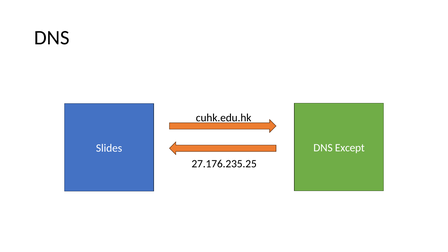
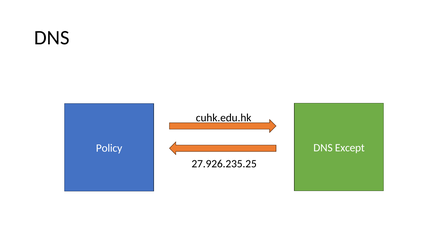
Slides: Slides -> Policy (109, 148)
27.176.235.25: 27.176.235.25 -> 27.926.235.25 (224, 164)
